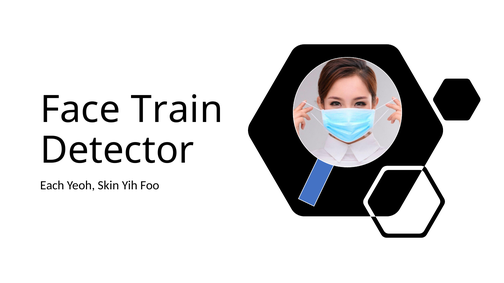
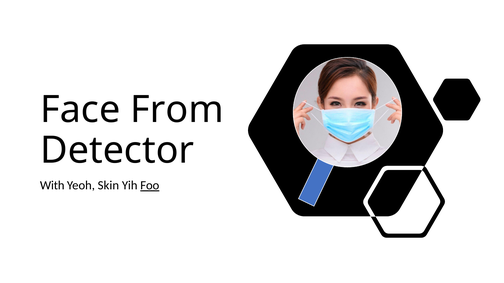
Train: Train -> From (177, 110)
Each: Each -> With (52, 186)
Foo underline: none -> present (150, 186)
